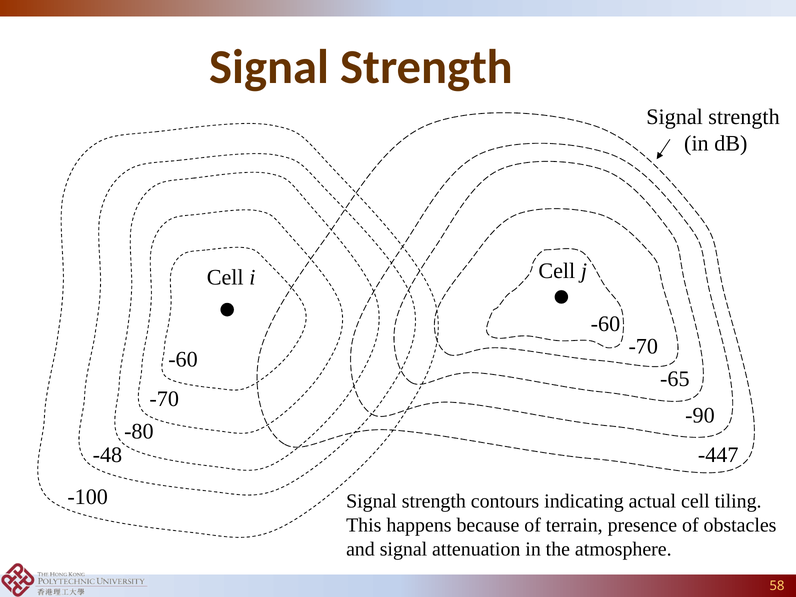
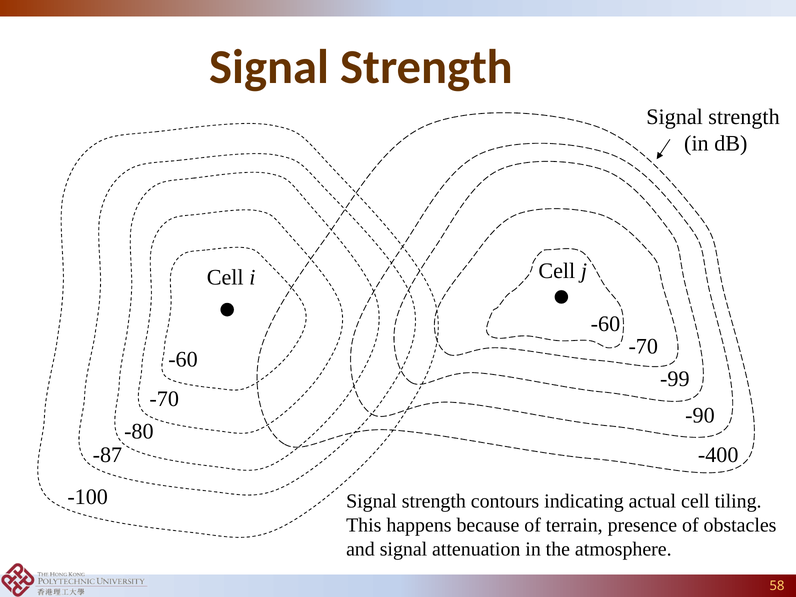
-65: -65 -> -99 (675, 379)
-48: -48 -> -87 (107, 455)
-447: -447 -> -400 (718, 455)
